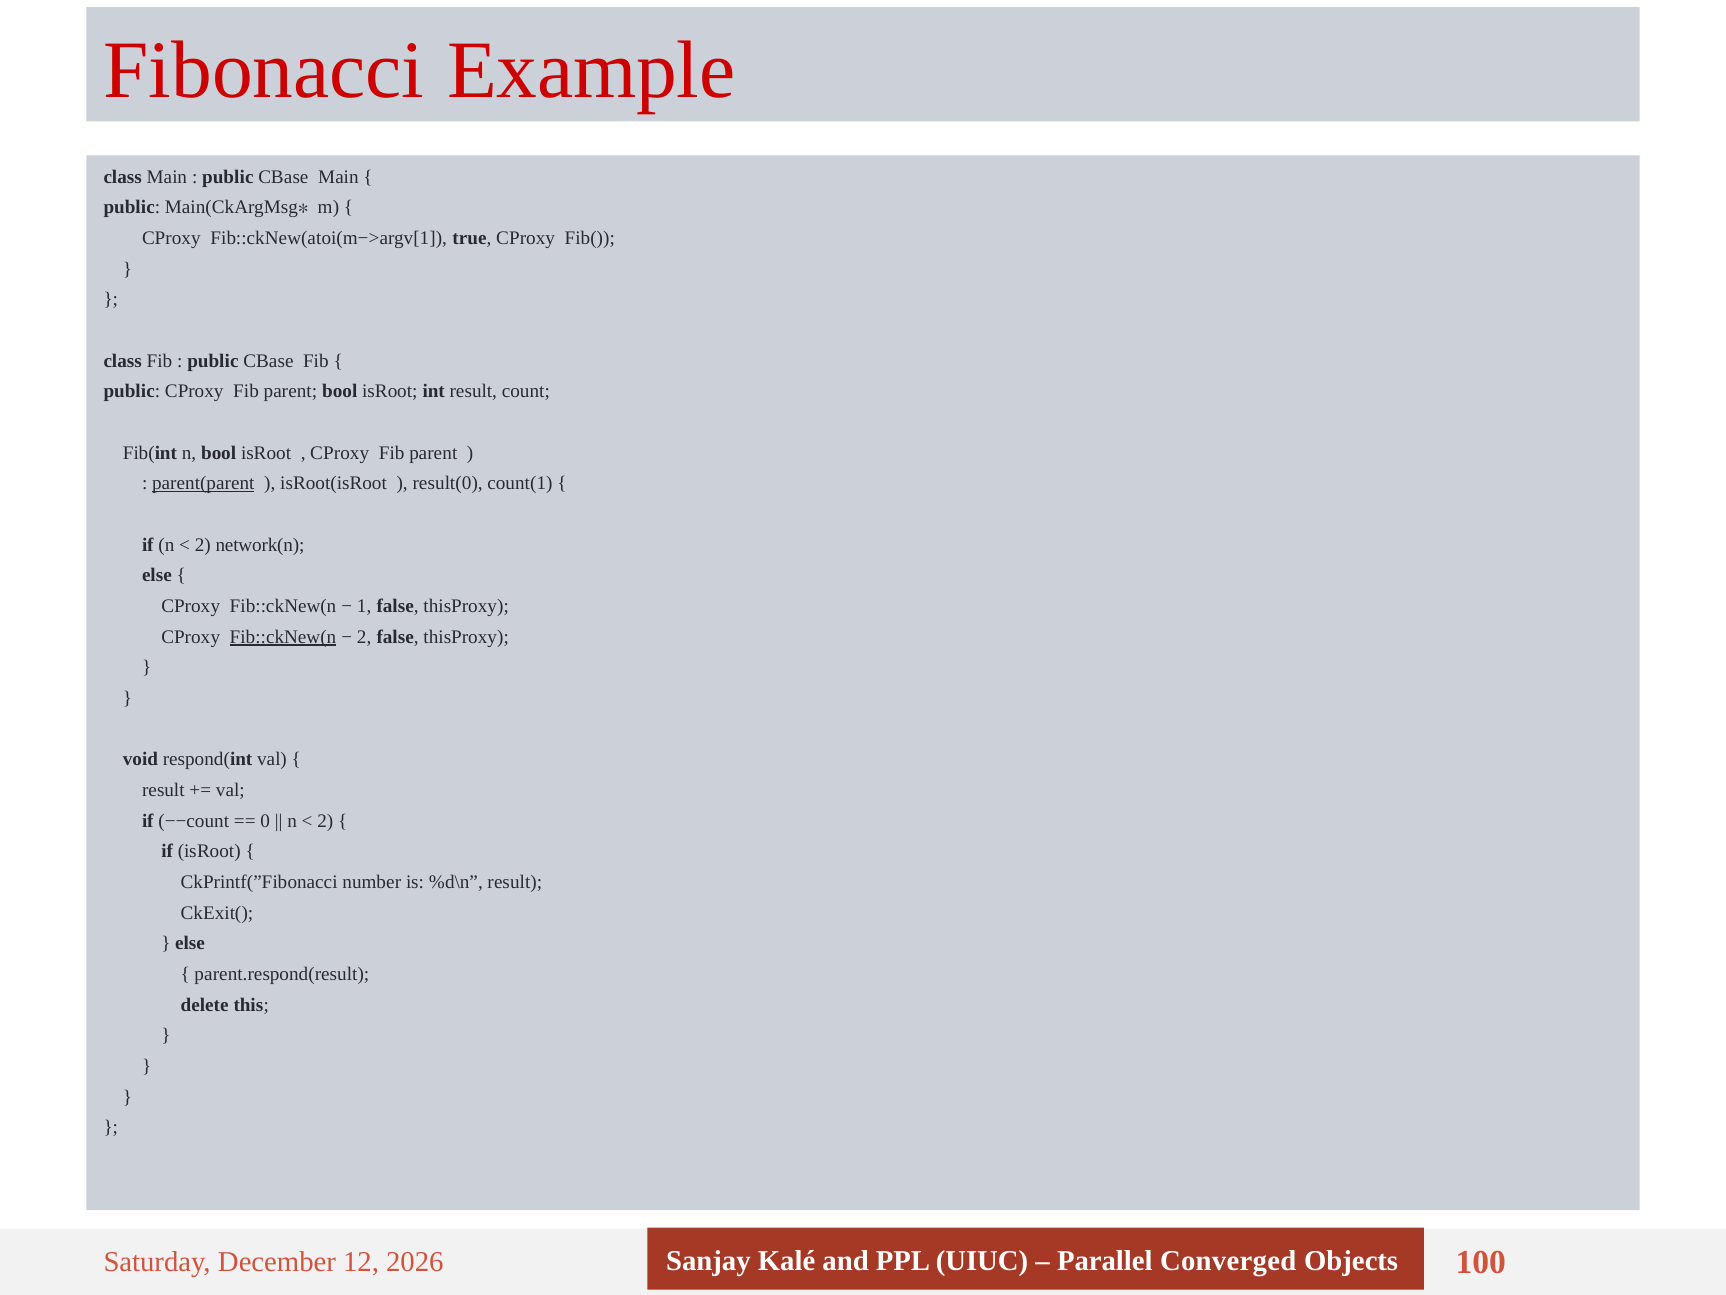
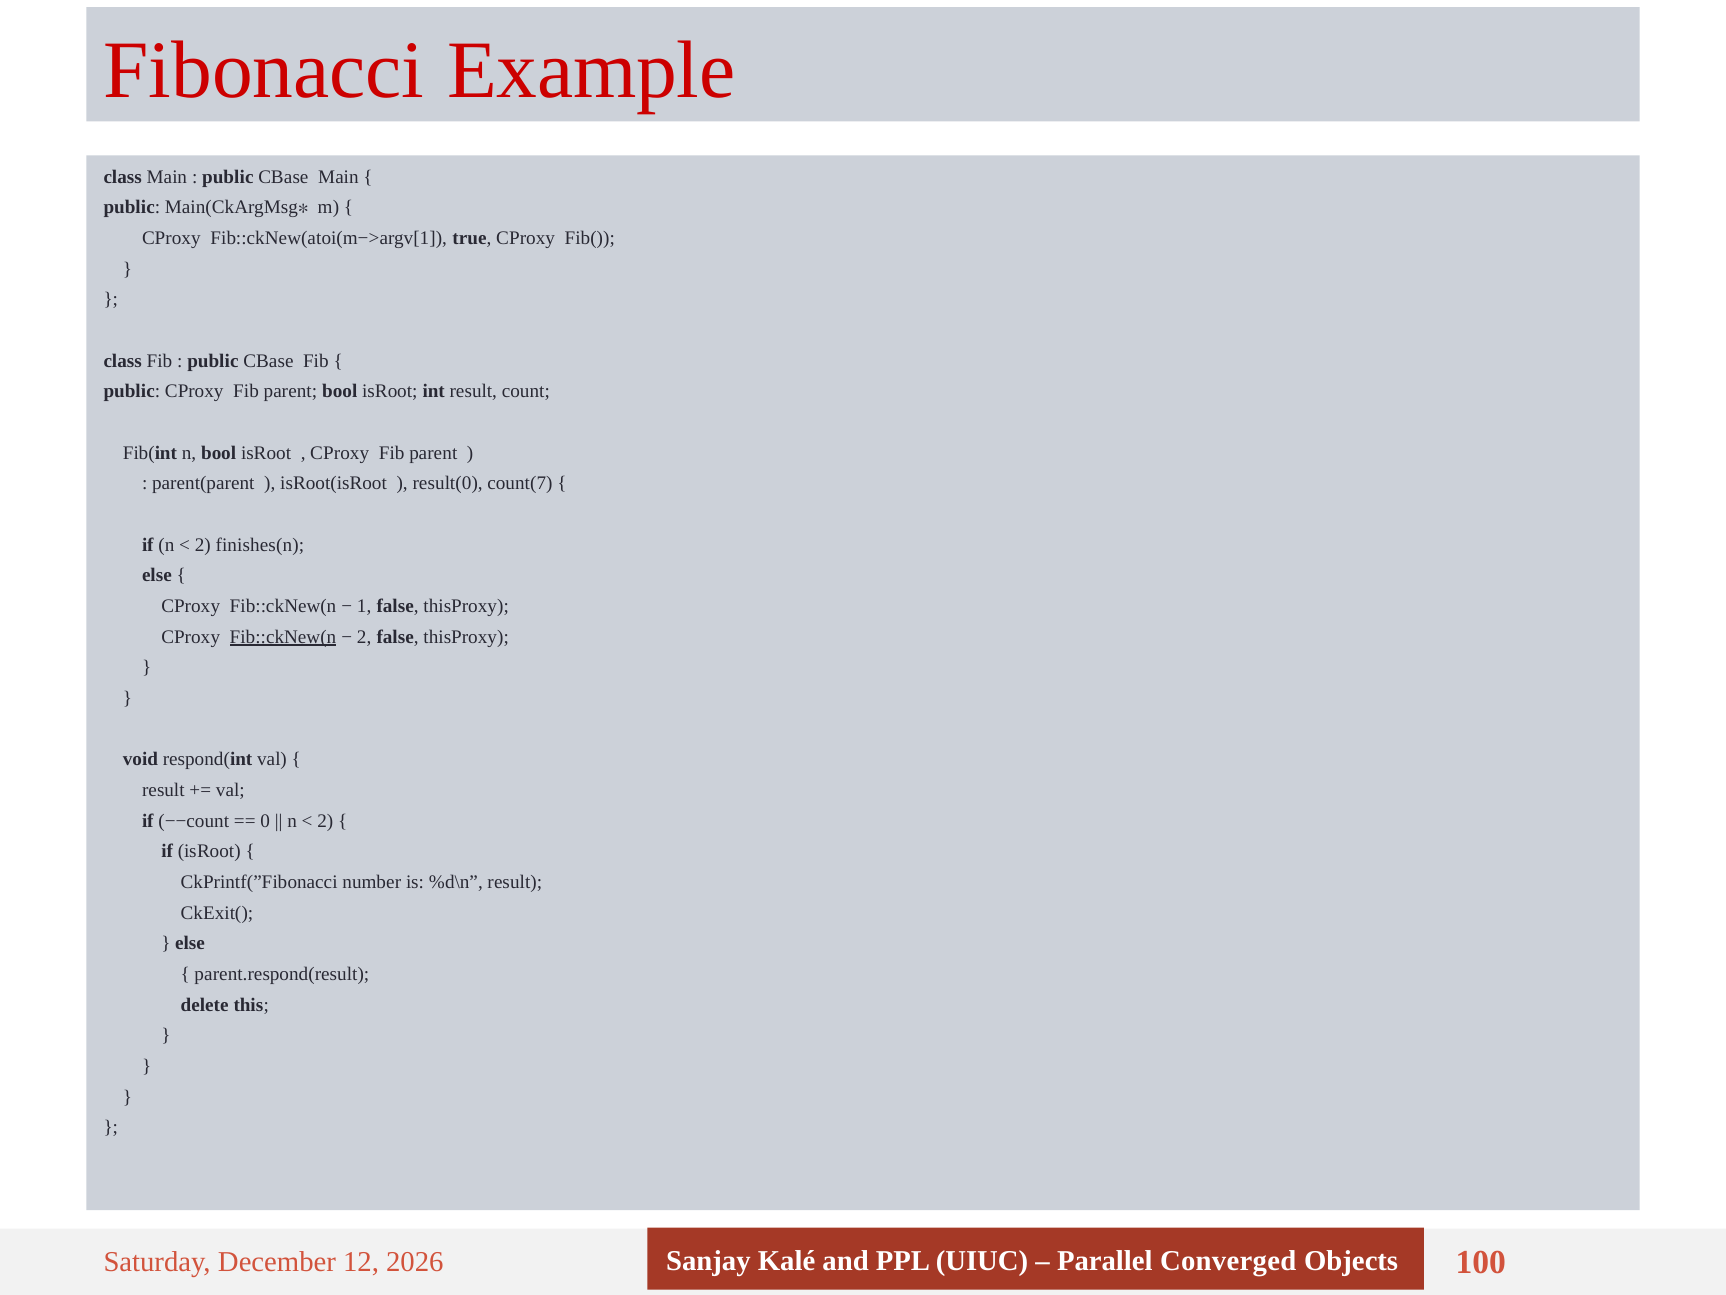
parent(parent underline: present -> none (203, 483)
count(1: count(1 -> count(7 (520, 483)
network(n: network(n -> finishes(n (260, 545)
